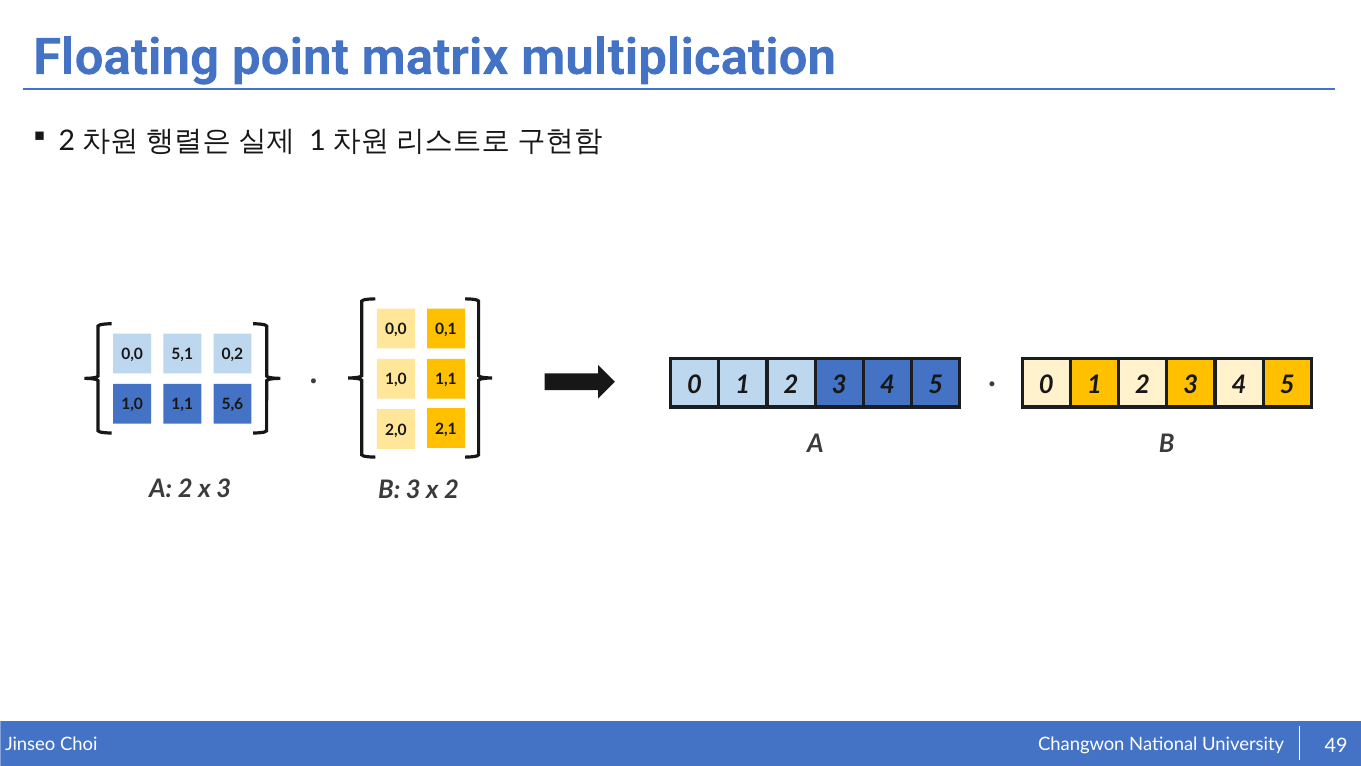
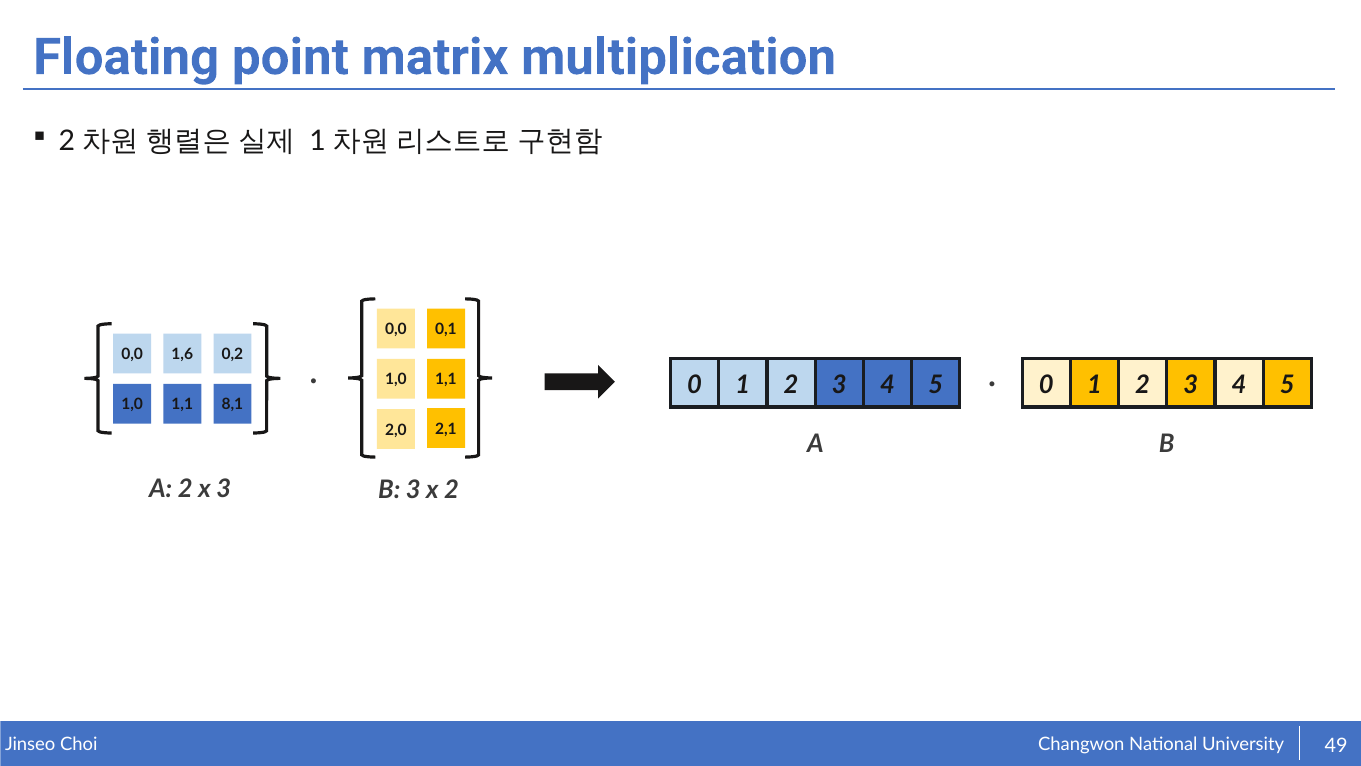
5,1: 5,1 -> 1,6 (182, 354)
5,6: 5,6 -> 8,1 (232, 405)
